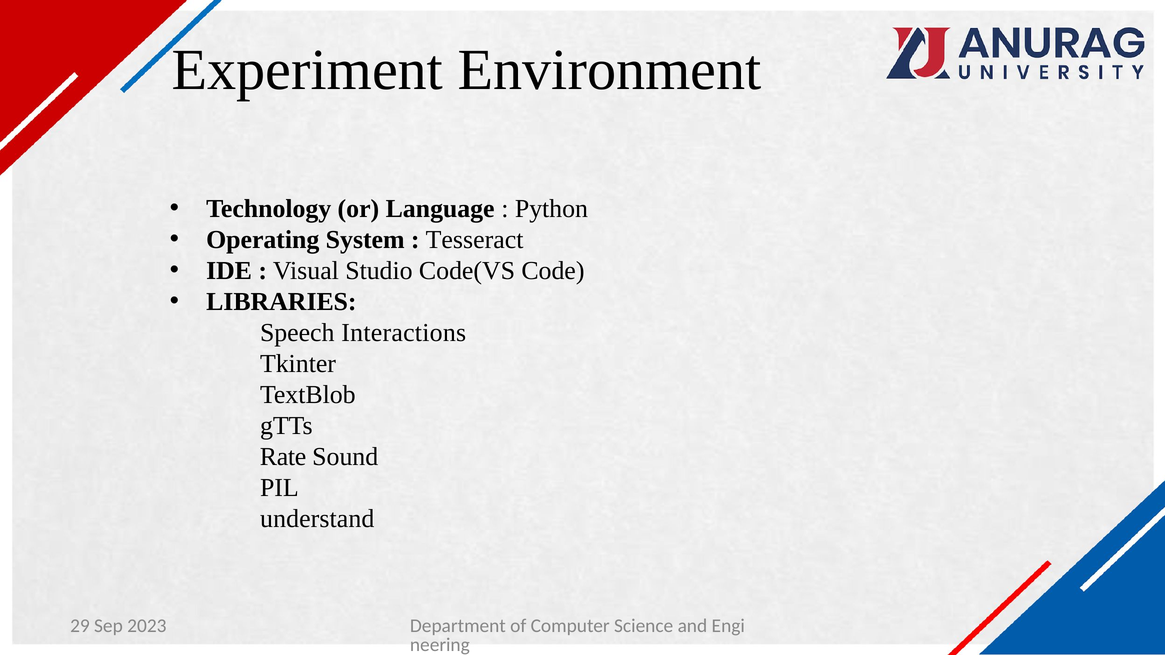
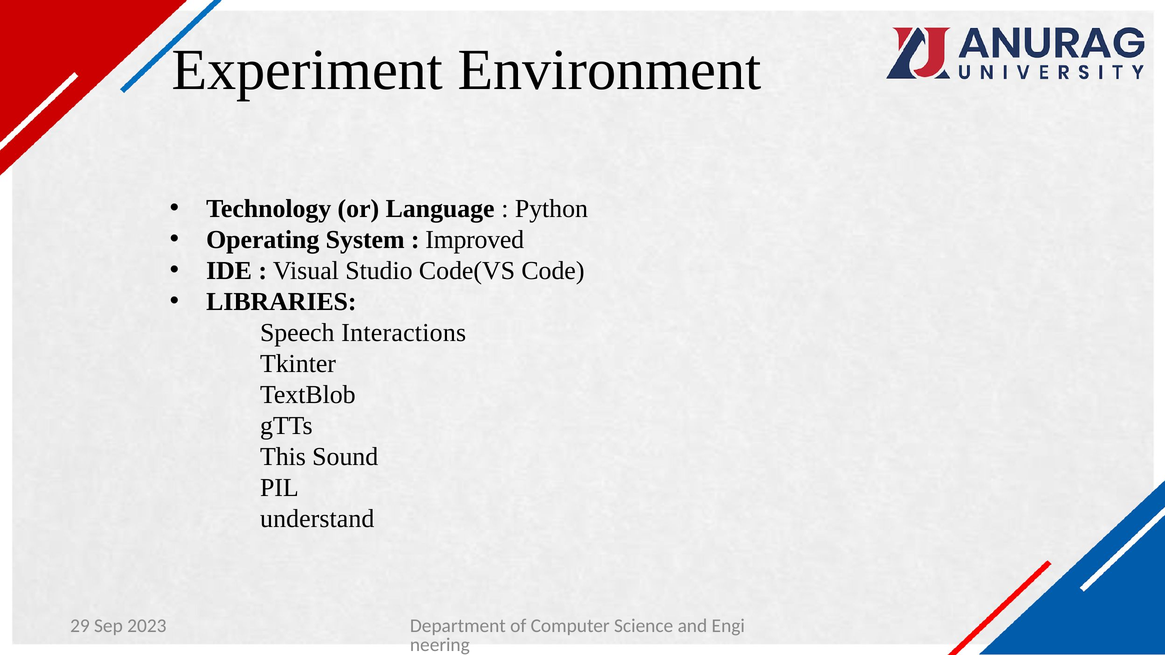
Tesseract: Tesseract -> Improved (475, 240)
Rate: Rate -> This (283, 457)
